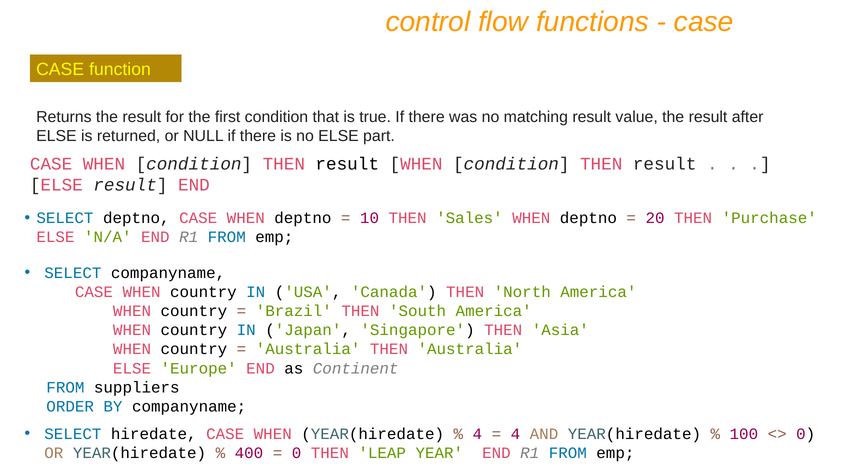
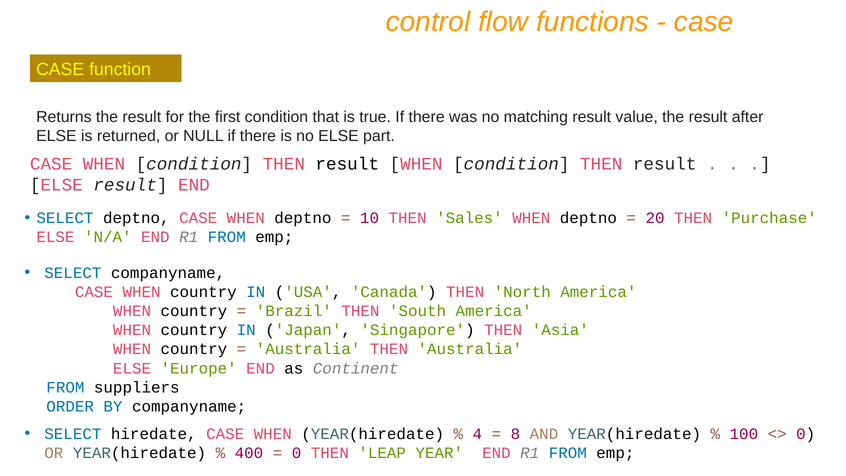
4: 4 -> 8 (515, 434)
